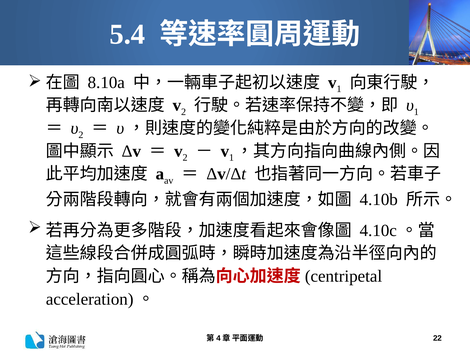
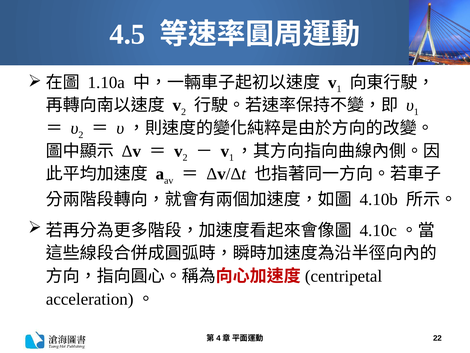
5.4: 5.4 -> 4.5 (127, 34)
8.10a: 8.10a -> 1.10a (106, 82)
